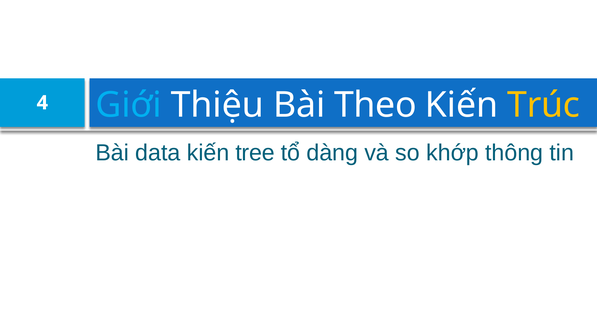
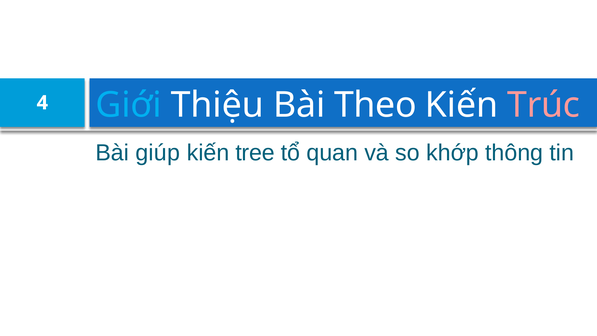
Trúc colour: yellow -> pink (544, 105)
data: data -> giúp (158, 153)
dàng: dàng -> quan (332, 153)
